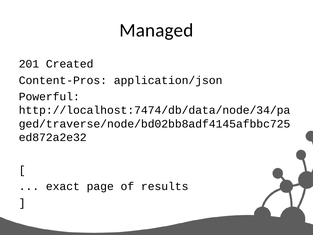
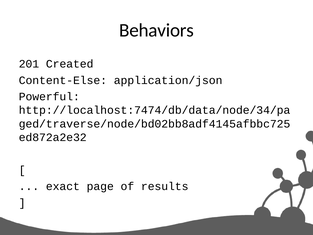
Managed: Managed -> Behaviors (157, 30)
Content-Pros: Content-Pros -> Content-Else (63, 80)
